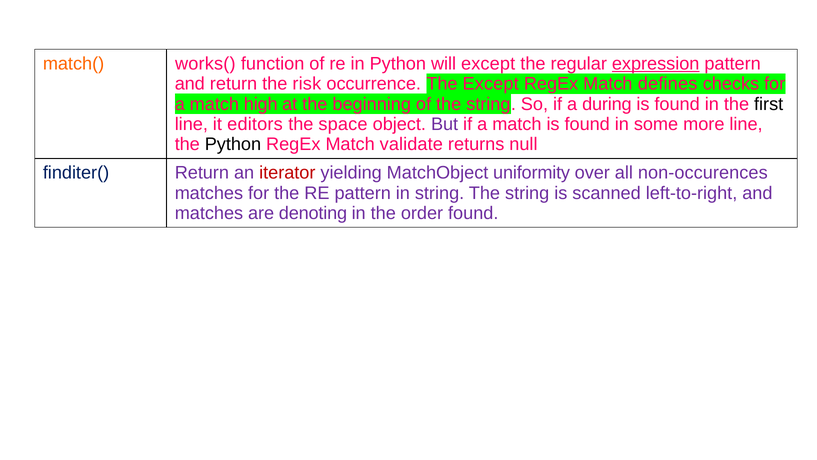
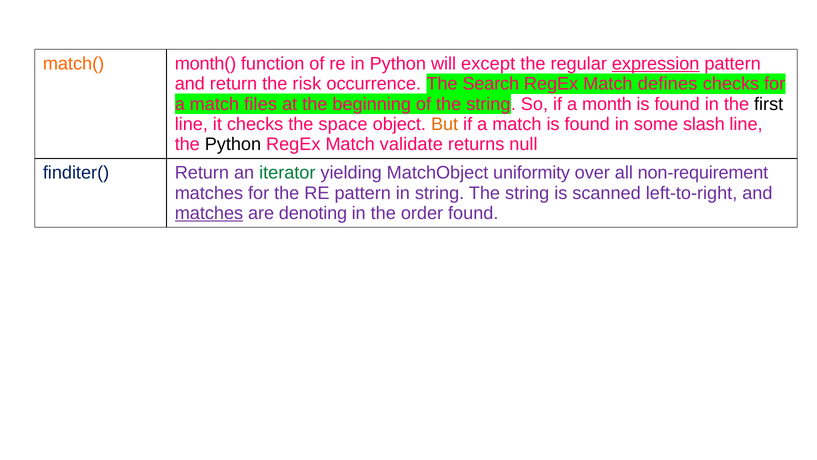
works(: works( -> month( (205, 64)
The Except: Except -> Search (491, 84)
high: high -> files (261, 104)
during: during -> month (607, 104)
it editors: editors -> checks (255, 124)
But colour: purple -> orange (445, 124)
more: more -> slash (704, 124)
iterator colour: red -> green (287, 173)
non-occurences: non-occurences -> non-requirement (703, 173)
matches underline: none -> present (209, 213)
